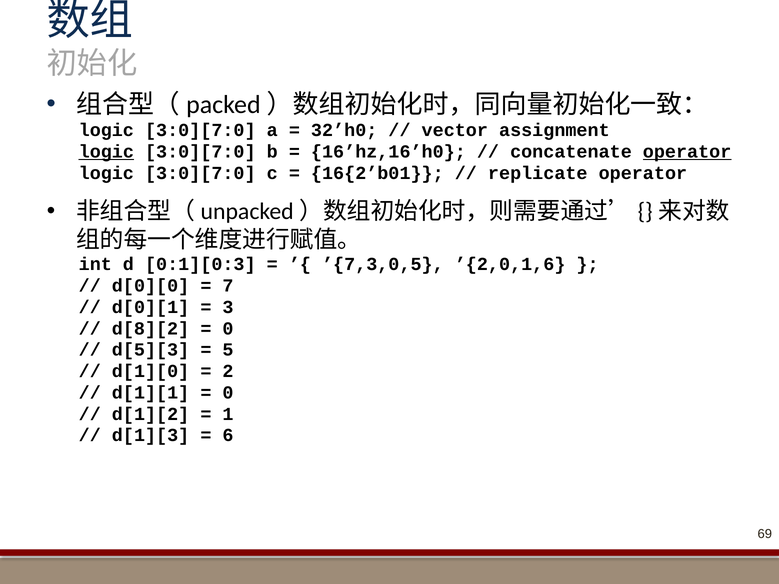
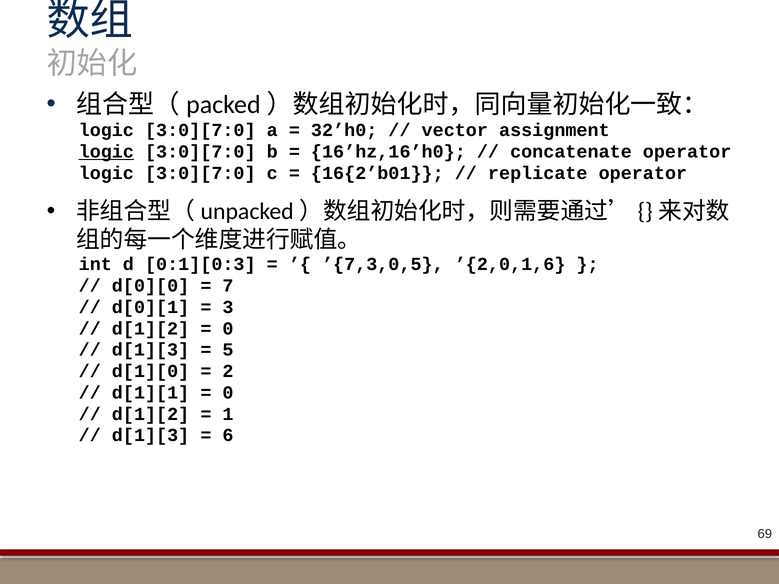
operator underline: present -> none (687, 152)
d[8][2: d[8][2 -> d[1][2 (151, 329)
d[5][3: d[5][3 -> d[1][3 (151, 350)
